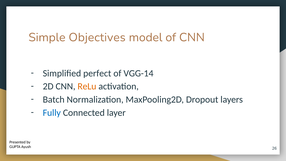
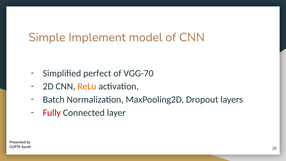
Objectives: Objectives -> Implement (97, 37)
VGG-14: VGG-14 -> VGG-70 (138, 73)
Fully colour: blue -> red (52, 113)
